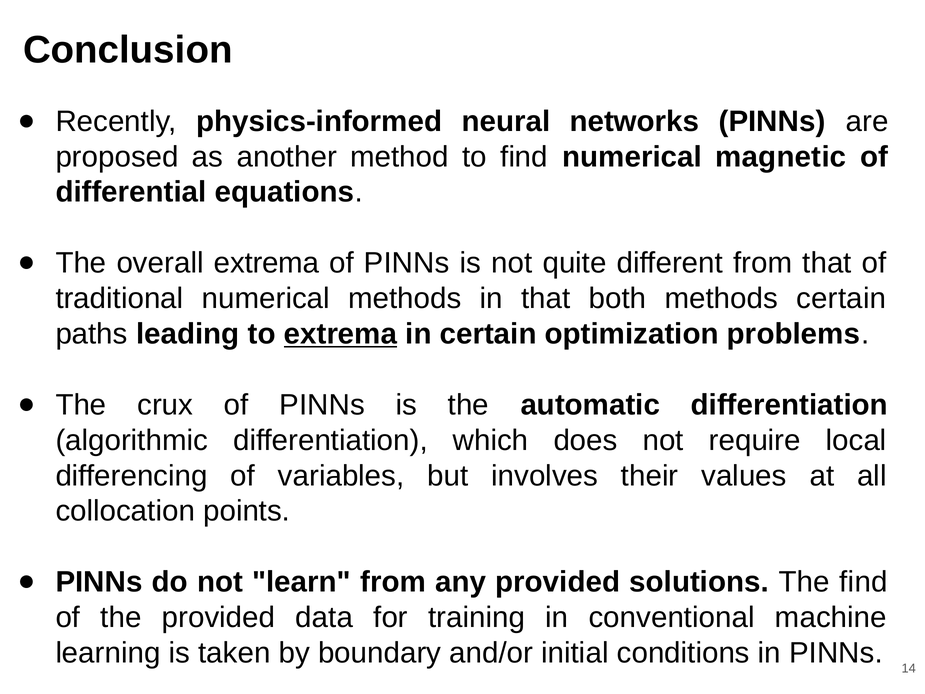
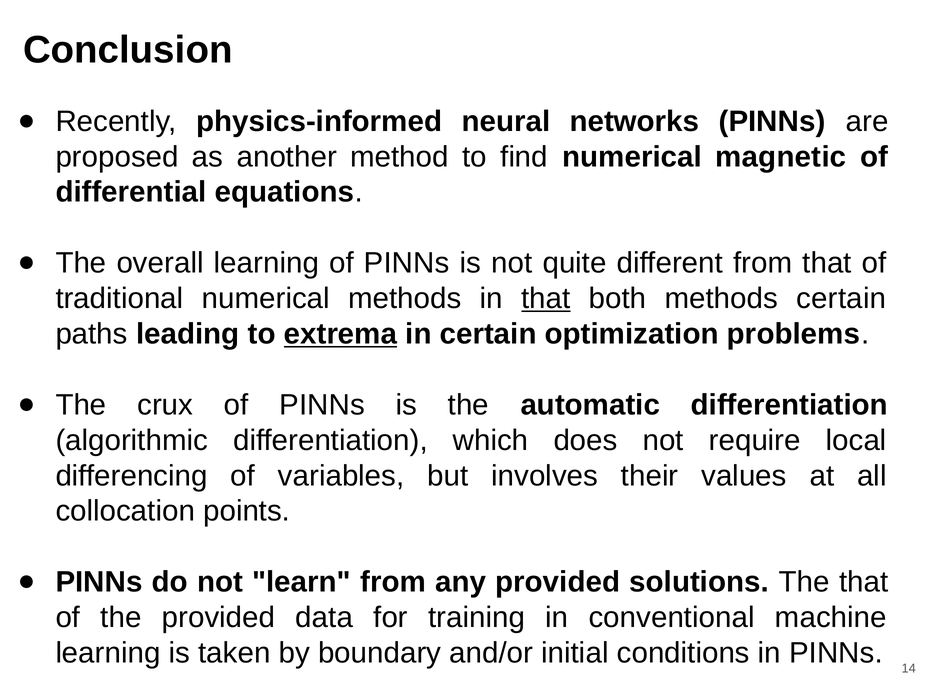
overall extrema: extrema -> learning (266, 263)
that underline: none -> present (546, 298)
The find: find -> that (864, 582)
